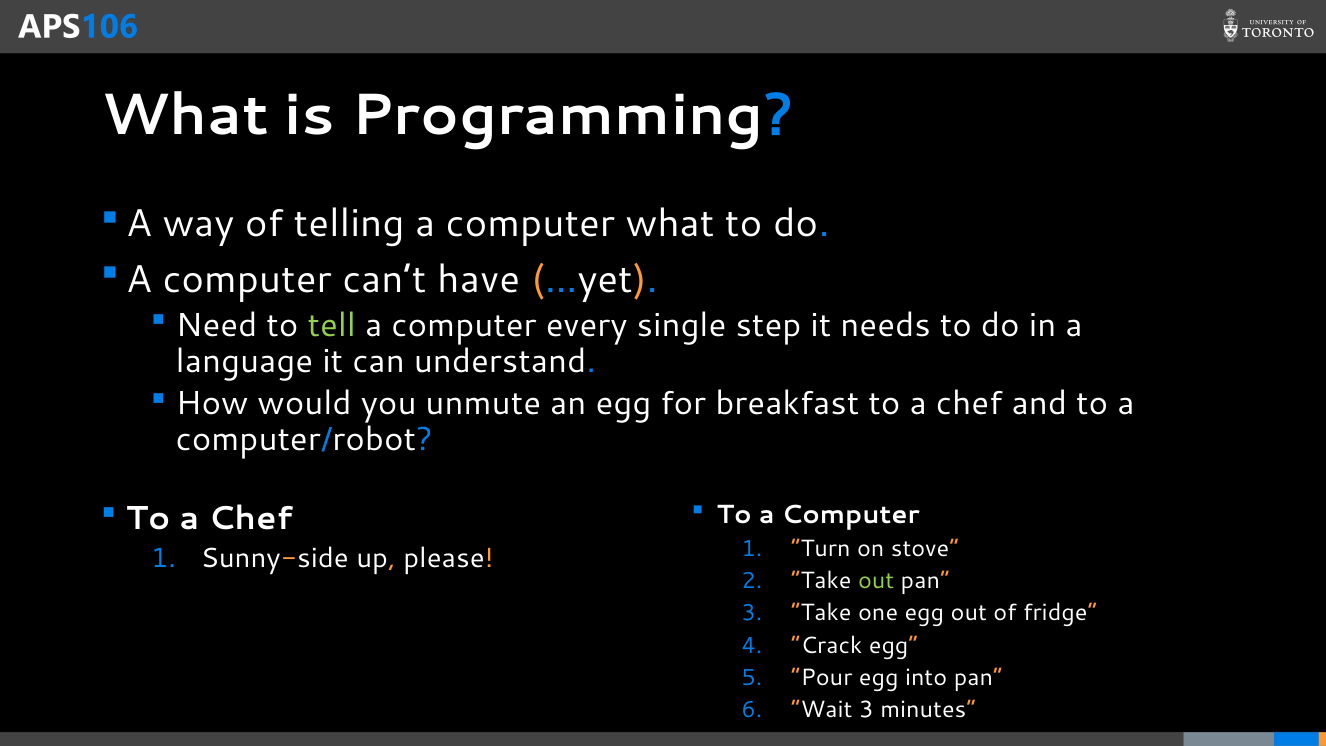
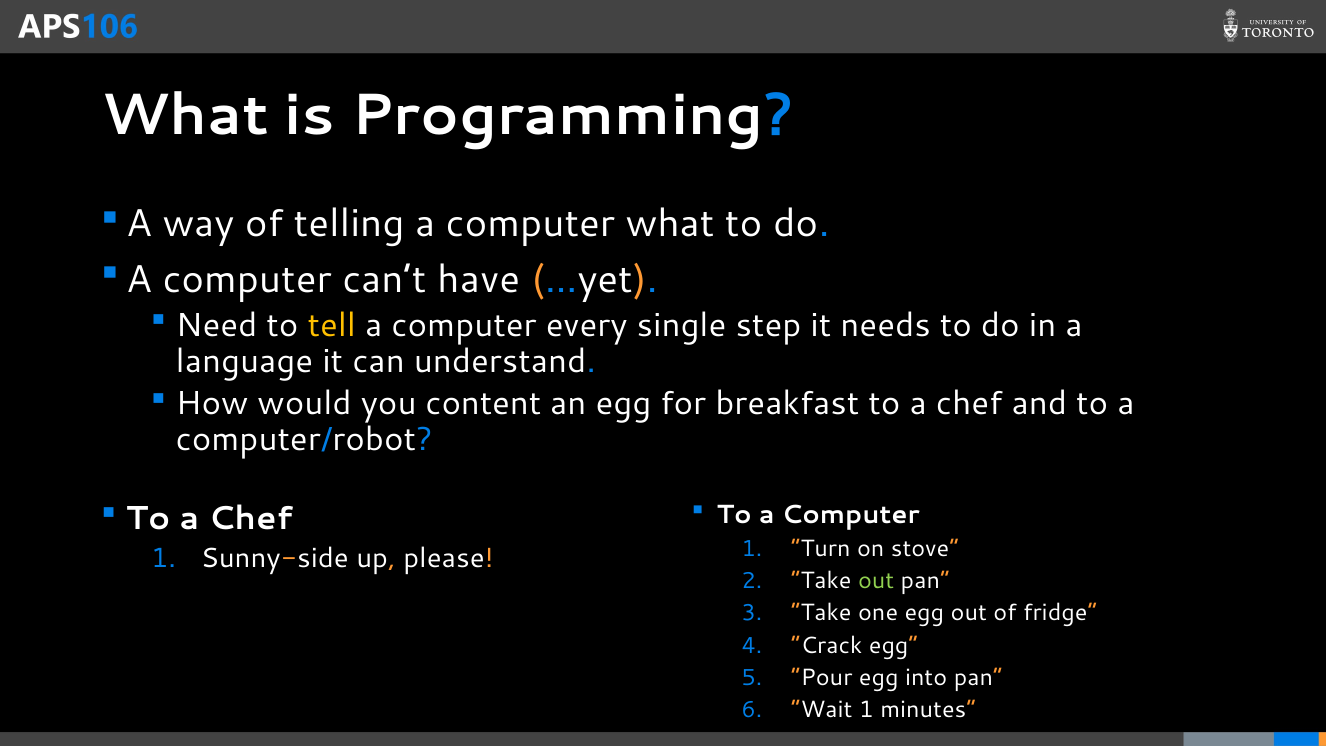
tell colour: light green -> yellow (332, 325)
unmute: unmute -> content (483, 404)
Wait 3: 3 -> 1 (866, 710)
